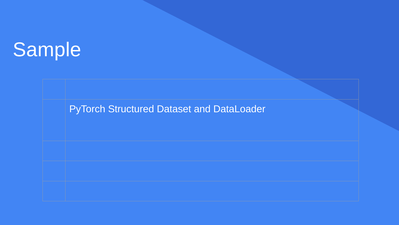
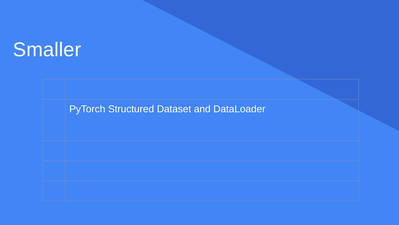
Sample: Sample -> Smaller (47, 50)
